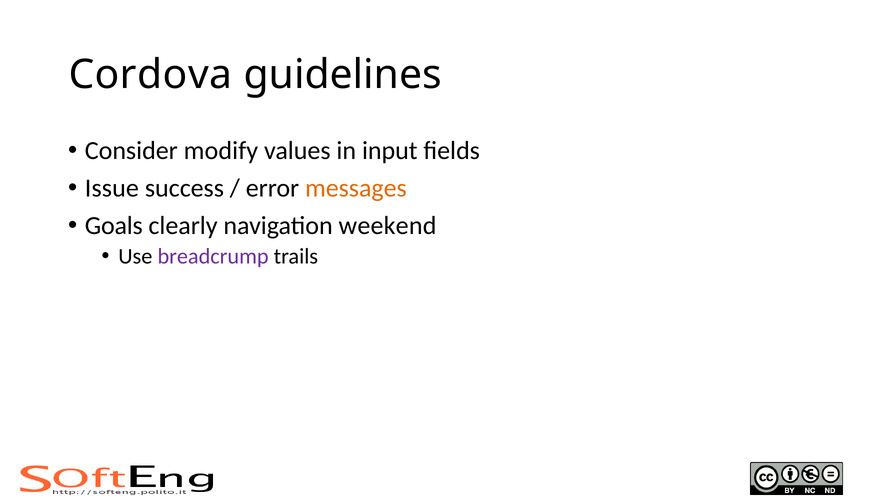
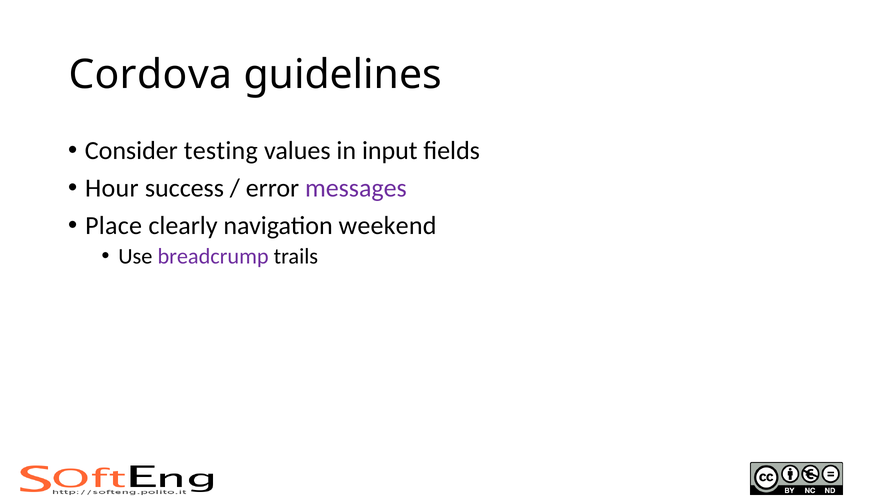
modify: modify -> testing (221, 151)
Issue: Issue -> Hour (112, 188)
messages colour: orange -> purple (356, 188)
Goals: Goals -> Place (114, 226)
